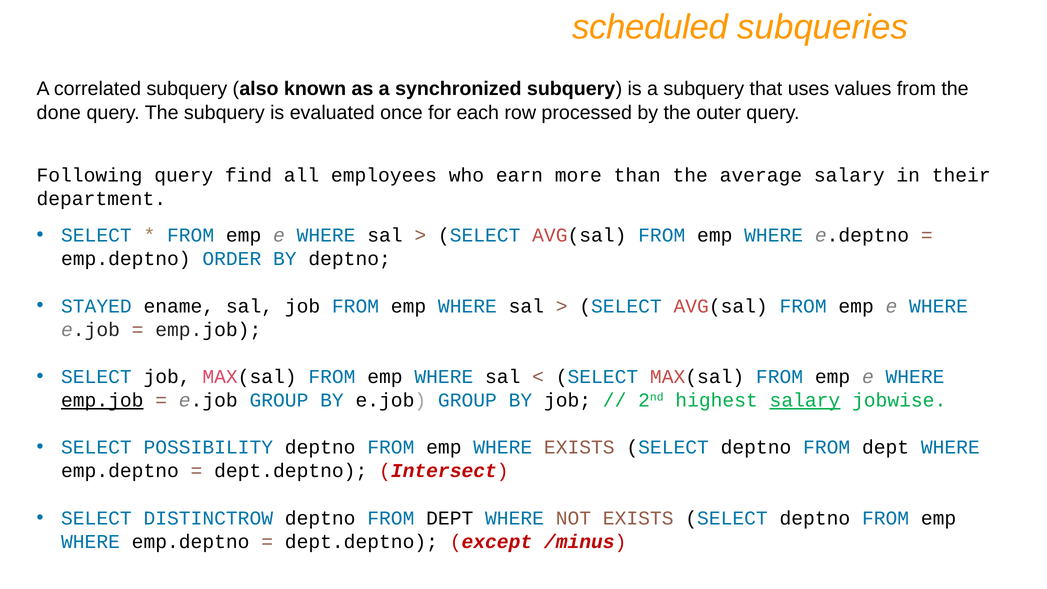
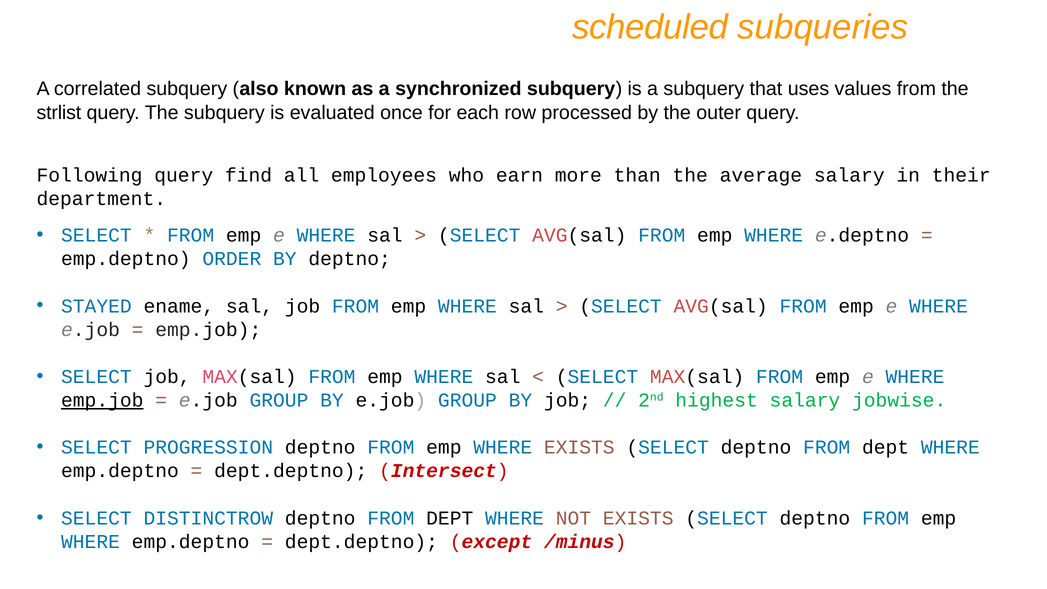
done: done -> strlist (59, 113)
salary underline: present -> none (805, 400)
POSSIBILITY: POSSIBILITY -> PROGRESSION (208, 447)
